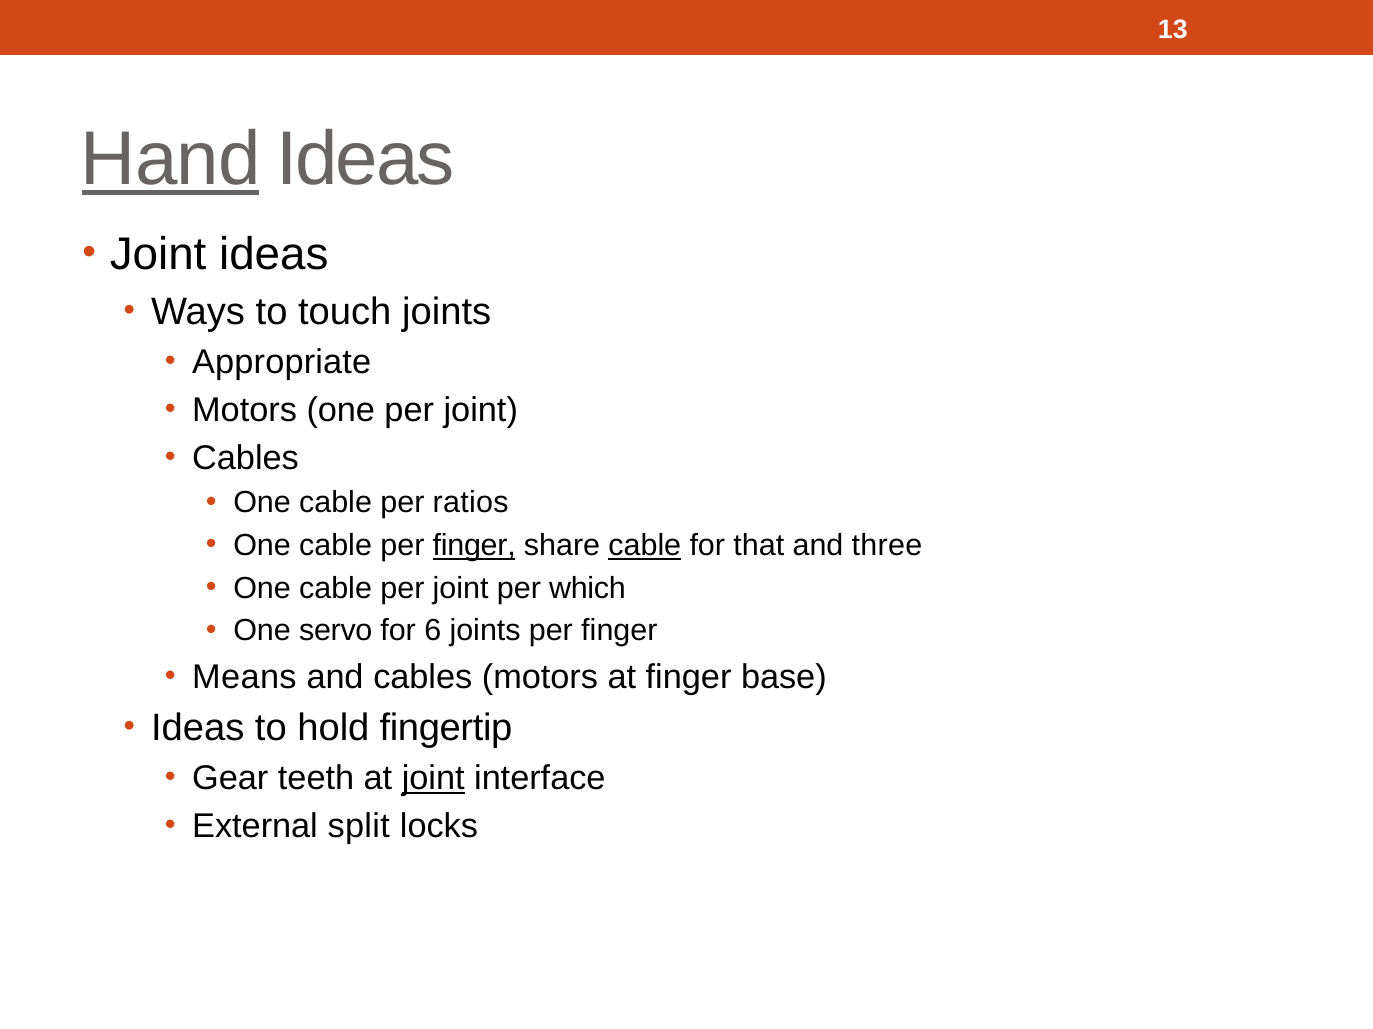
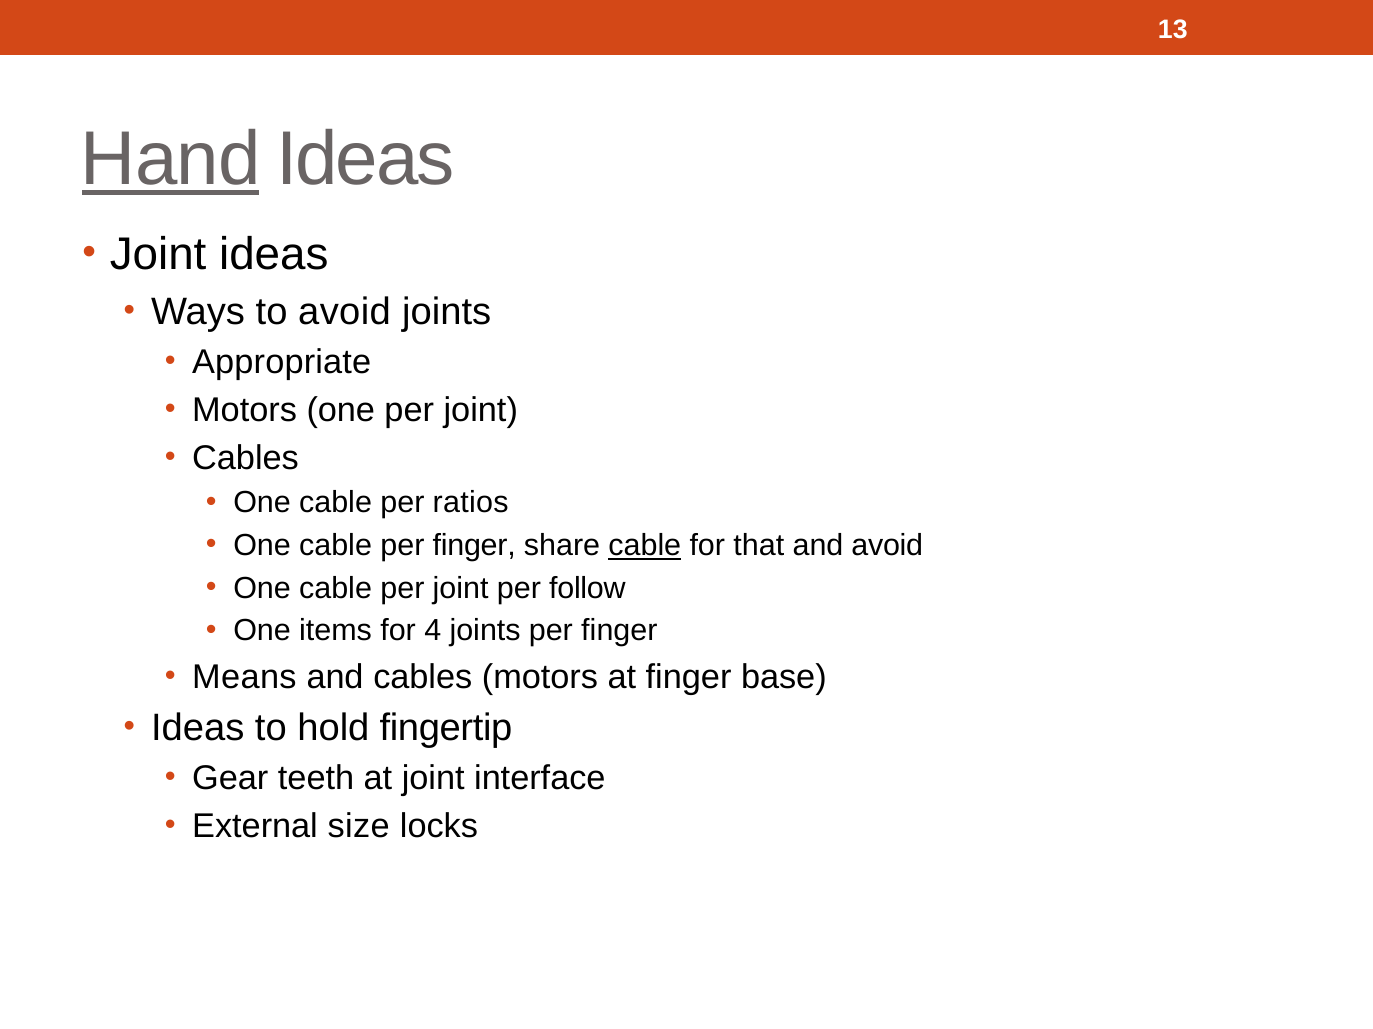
to touch: touch -> avoid (345, 312)
finger underline: present -> none (474, 546)
and three: three -> avoid (887, 546)
which: which -> follow (587, 589)
servo: servo -> items (336, 631)
6: 6 -> 4 (433, 631)
joint underline: present -> none (433, 779)
split: split -> size (359, 827)
